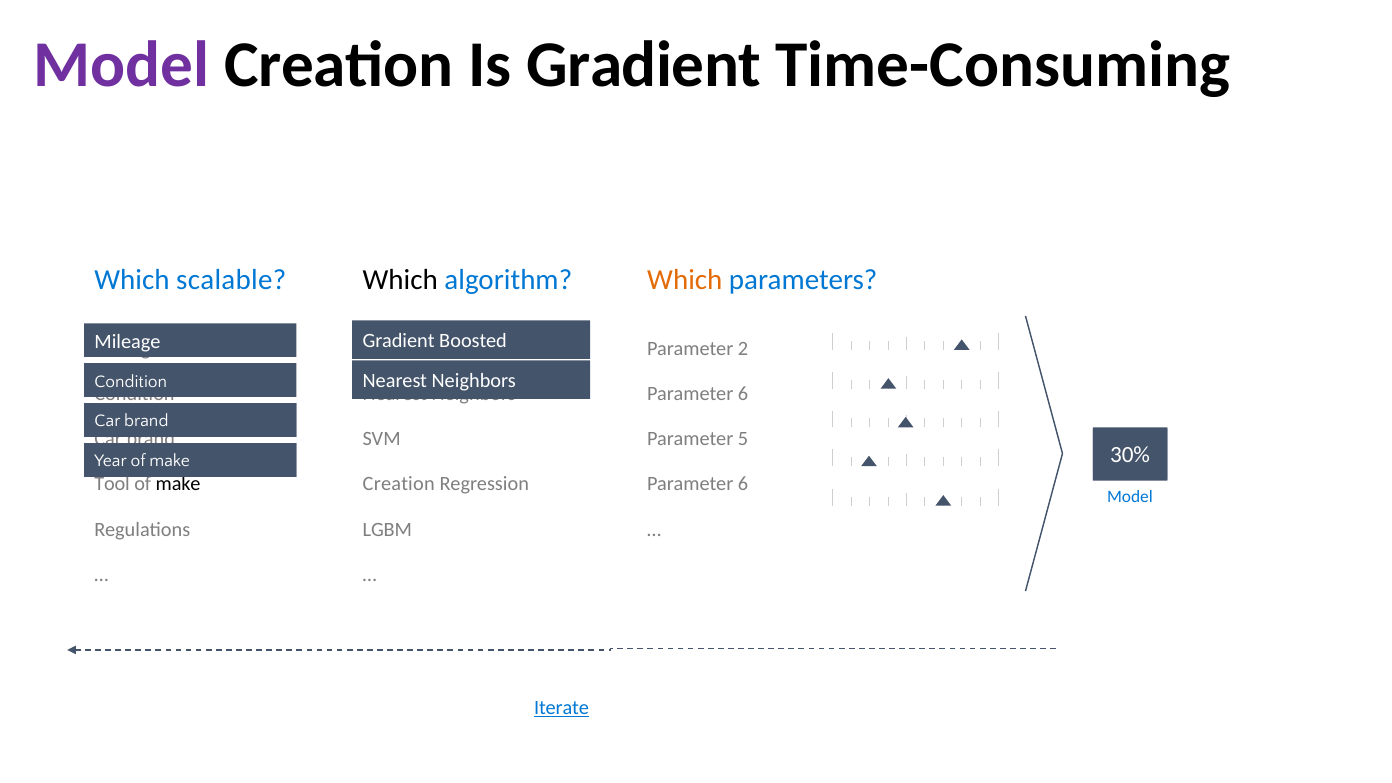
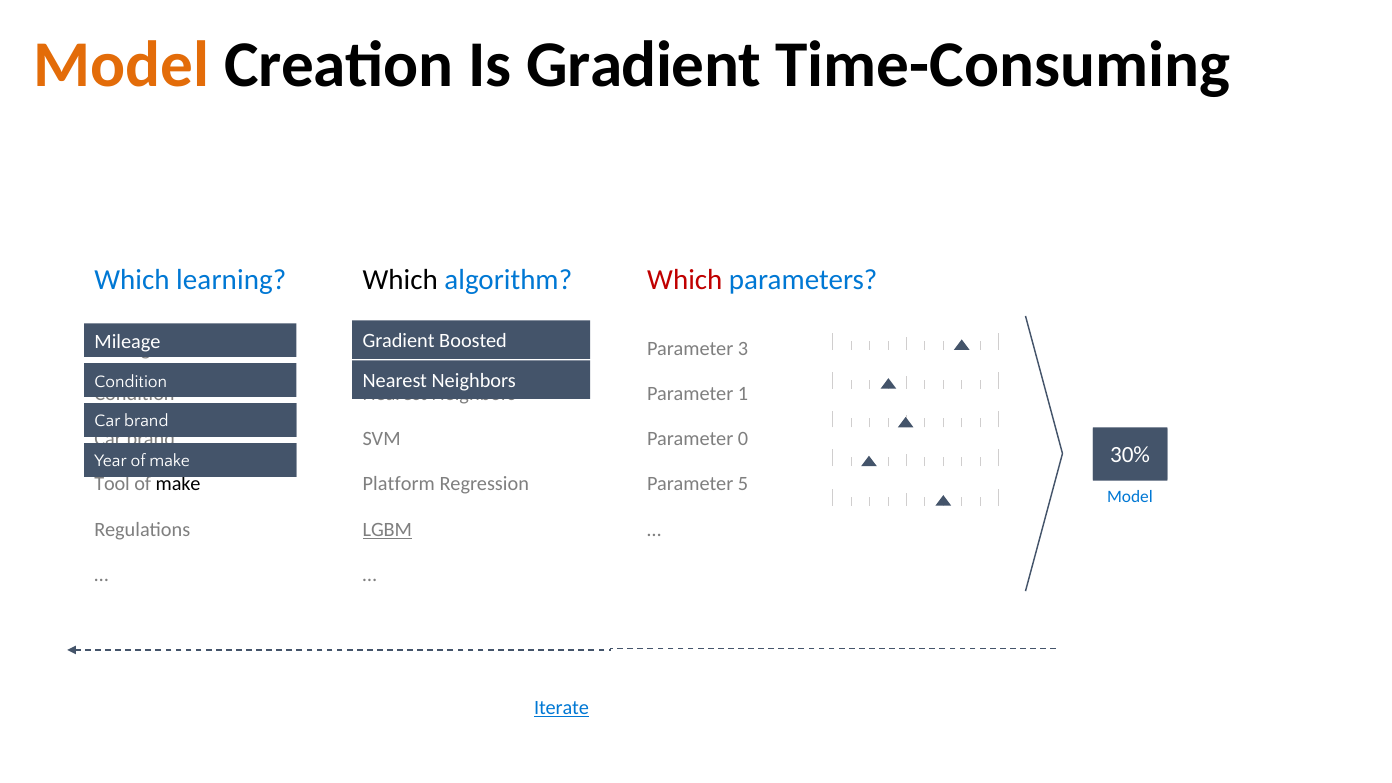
Model colour: purple -> orange (121, 65)
scalable: scalable -> learning (231, 280)
Which colour: orange -> red (685, 280)
2: 2 -> 3 (743, 348)
6: 6 -> 1 (743, 394)
5: 5 -> 0 (743, 439)
Creation: Creation -> Platform (399, 484)
6: 6 -> 5 (743, 484)
LGBM underline: none -> present (387, 529)
